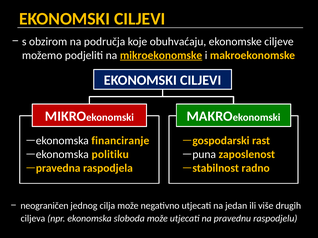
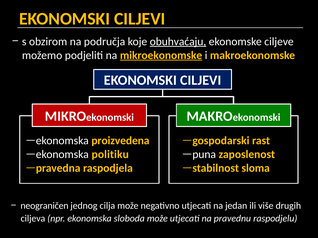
obuhvaćaju underline: none -> present (178, 42)
financiranje: financiranje -> proizvedena (120, 141)
radno: radno -> sloma (256, 168)
